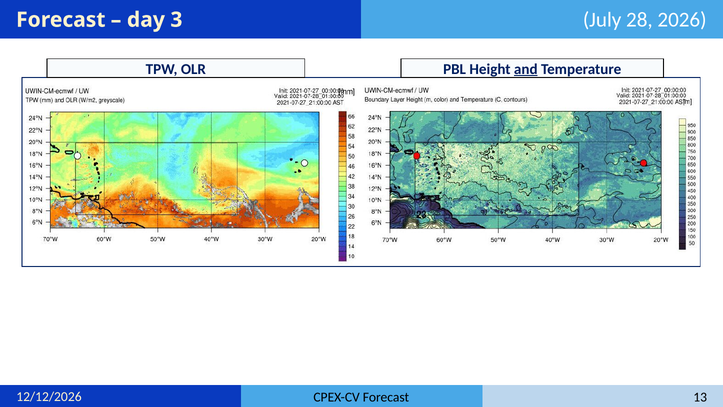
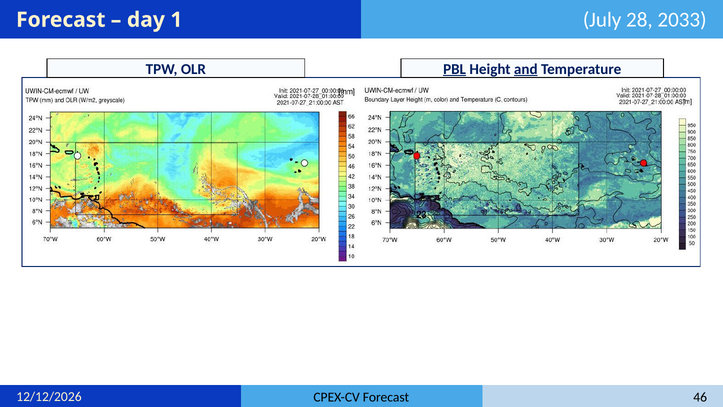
3: 3 -> 1 (176, 20)
2026: 2026 -> 2033 (682, 20)
PBL underline: none -> present (455, 69)
13: 13 -> 46 (700, 397)
